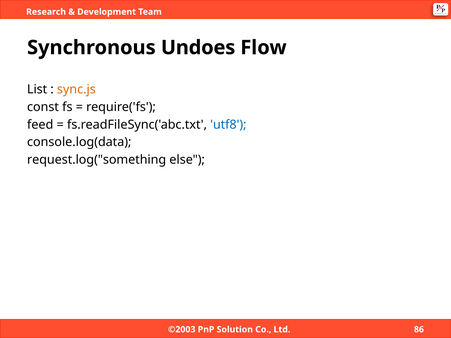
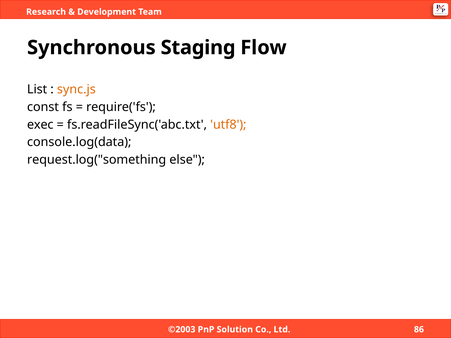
Undoes: Undoes -> Staging (198, 48)
feed: feed -> exec (40, 125)
utf8 colour: blue -> orange (228, 125)
